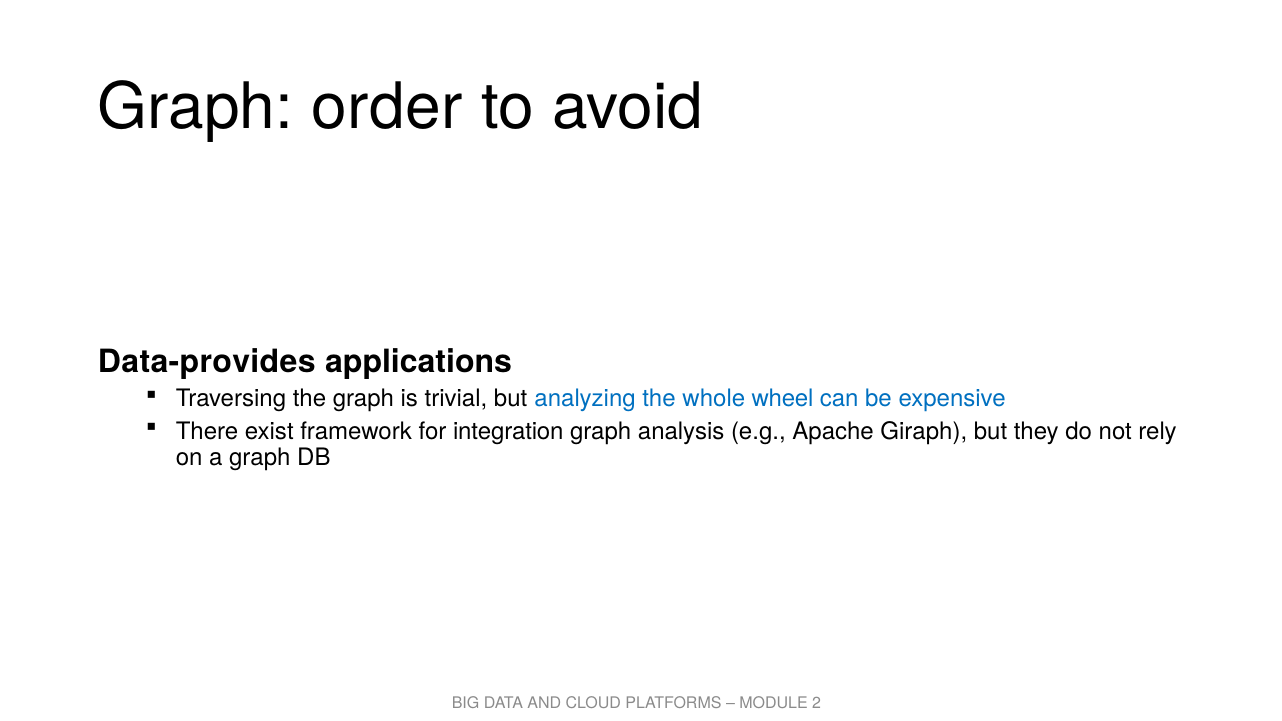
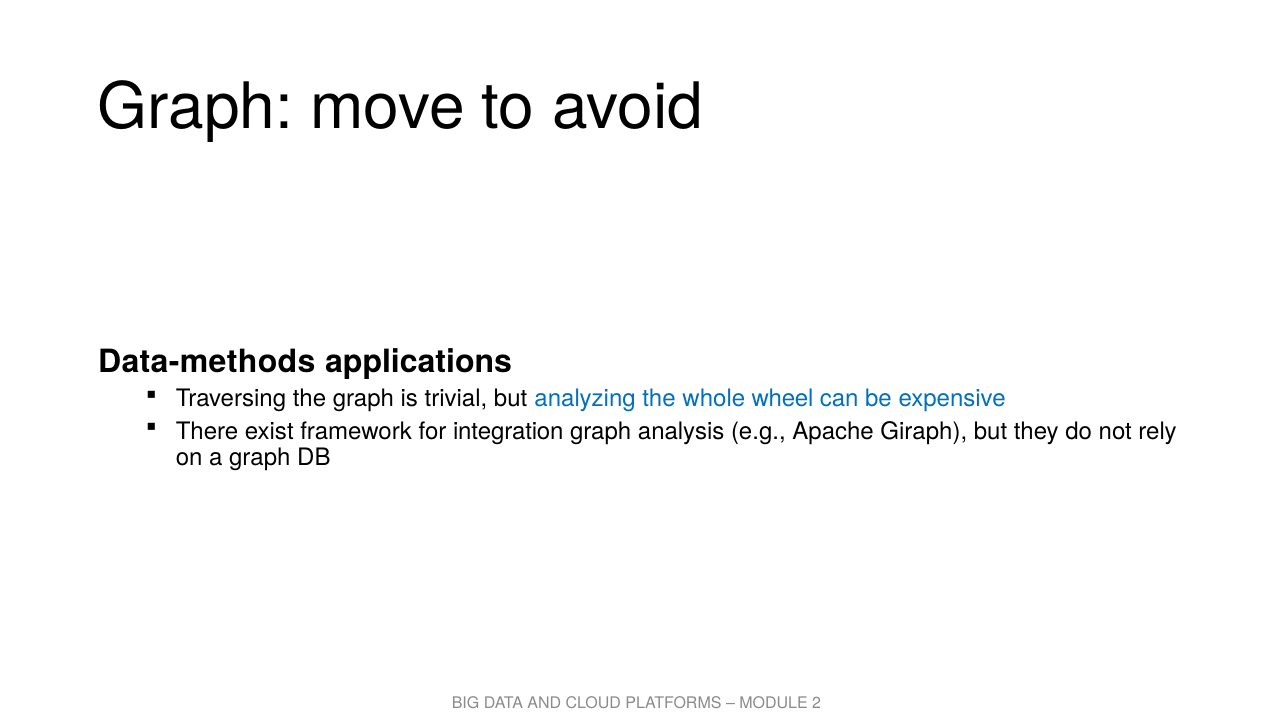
order: order -> move (388, 108)
Data-provides: Data-provides -> Data-methods (207, 362)
